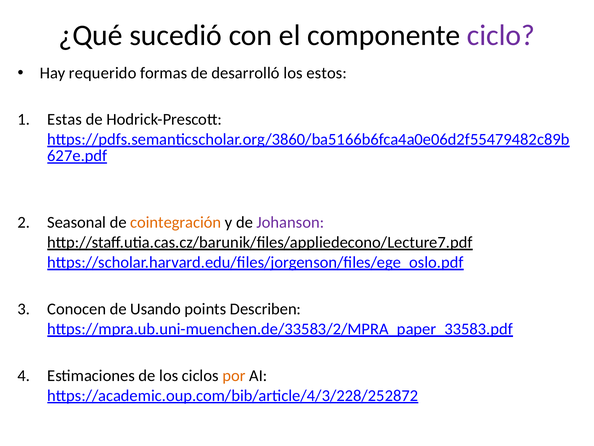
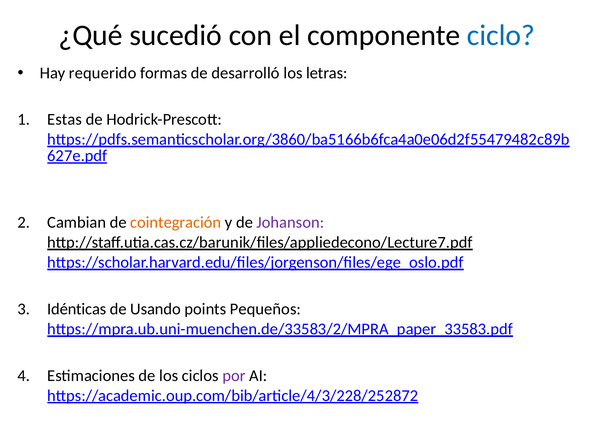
ciclo colour: purple -> blue (501, 35)
estos: estos -> letras (327, 73)
Seasonal: Seasonal -> Cambian (77, 222)
Conocen: Conocen -> Idénticas (77, 309)
Describen: Describen -> Pequeños (265, 309)
por colour: orange -> purple (234, 375)
